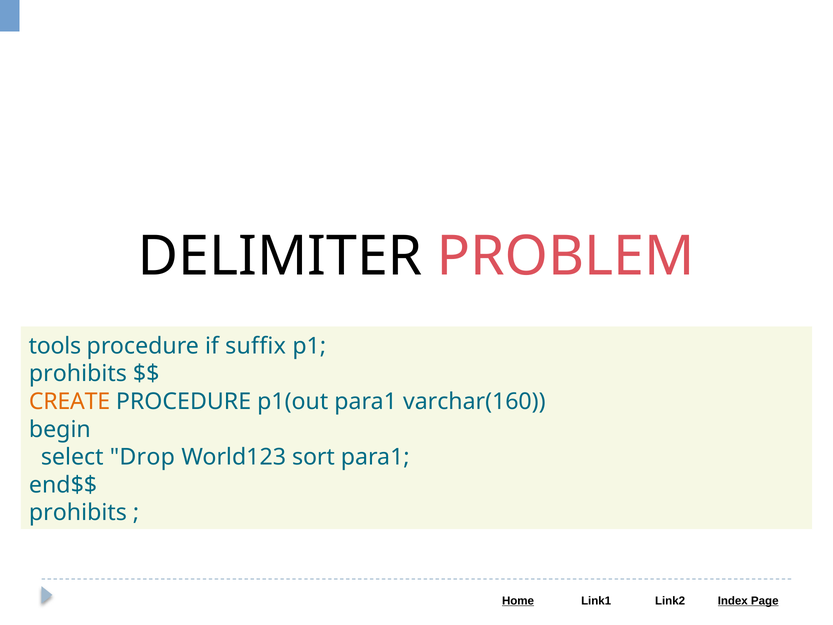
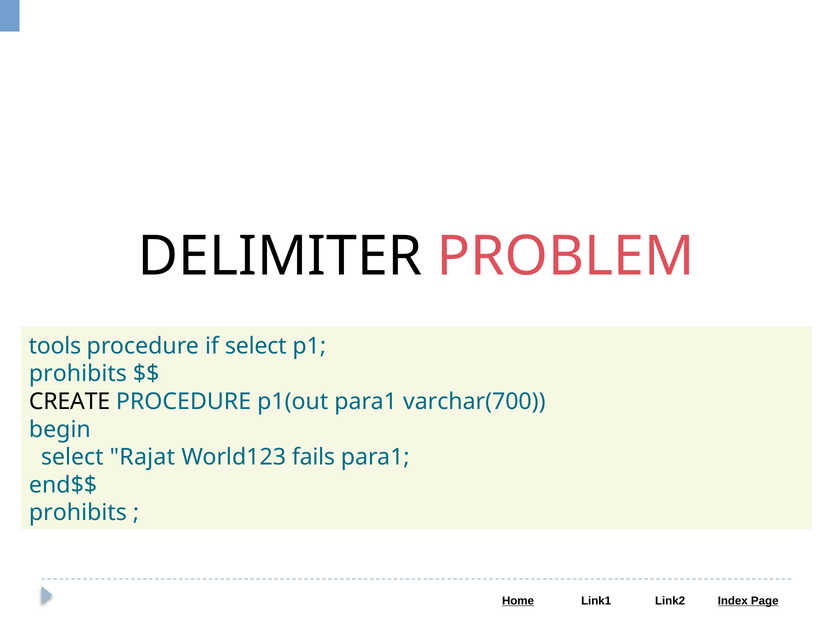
if suffix: suffix -> select (256, 346)
CREATE colour: orange -> black (70, 401)
varchar(160: varchar(160 -> varchar(700 (474, 401)
Drop: Drop -> Rajat (142, 457)
sort: sort -> fails (314, 457)
